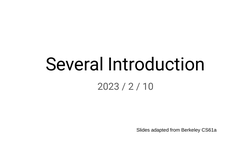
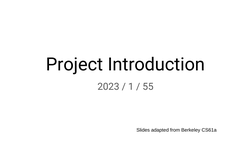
Several: Several -> Project (75, 65)
2: 2 -> 1 (131, 87)
10: 10 -> 55 (148, 87)
